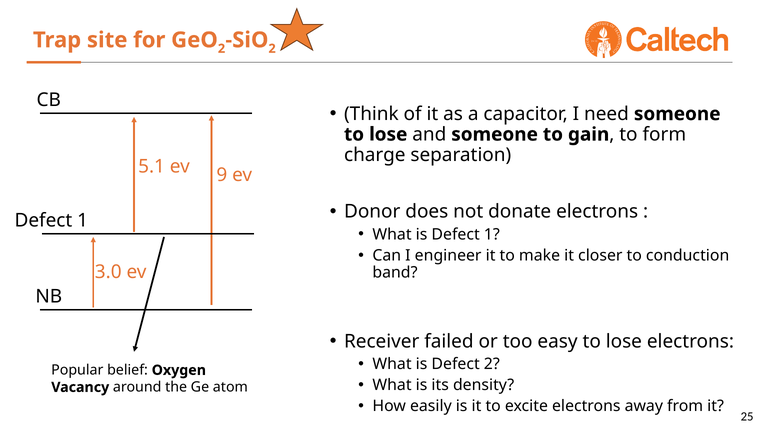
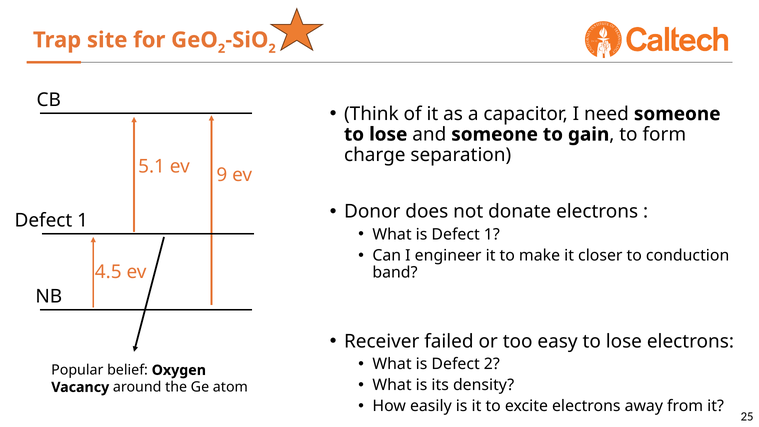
3.0: 3.0 -> 4.5 (108, 272)
